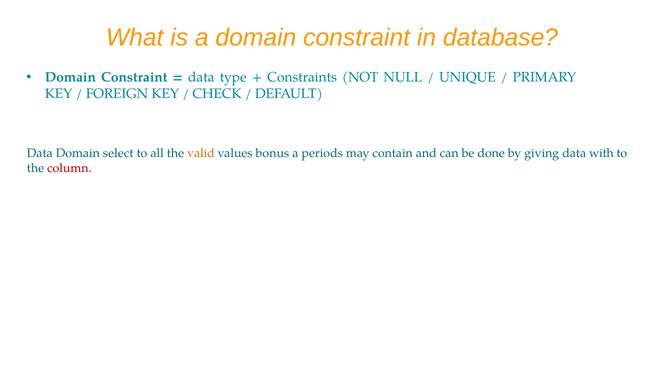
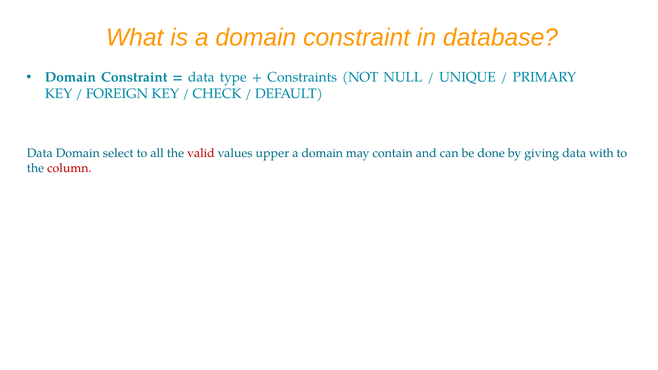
valid colour: orange -> red (201, 153)
bonus: bonus -> upper (272, 153)
periods: periods -> domain (322, 153)
